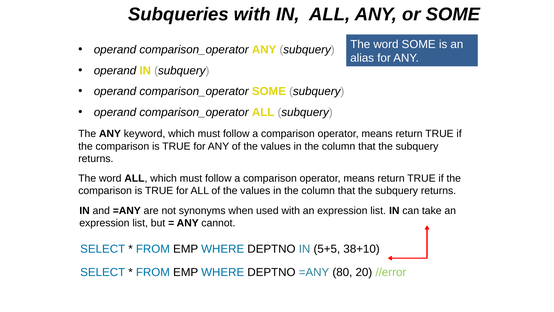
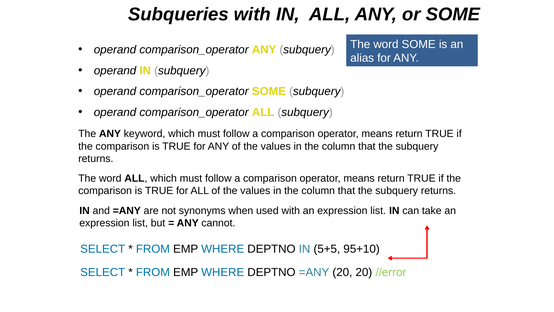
38+10: 38+10 -> 95+10 (362, 249)
=ANY 80: 80 -> 20 (342, 272)
